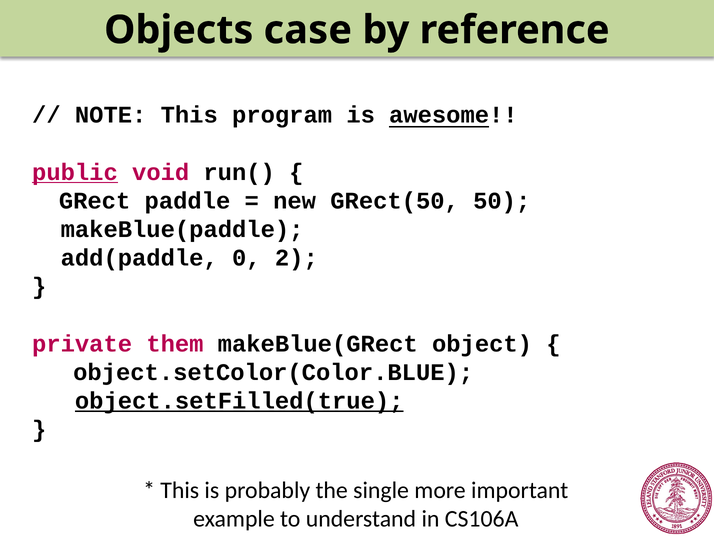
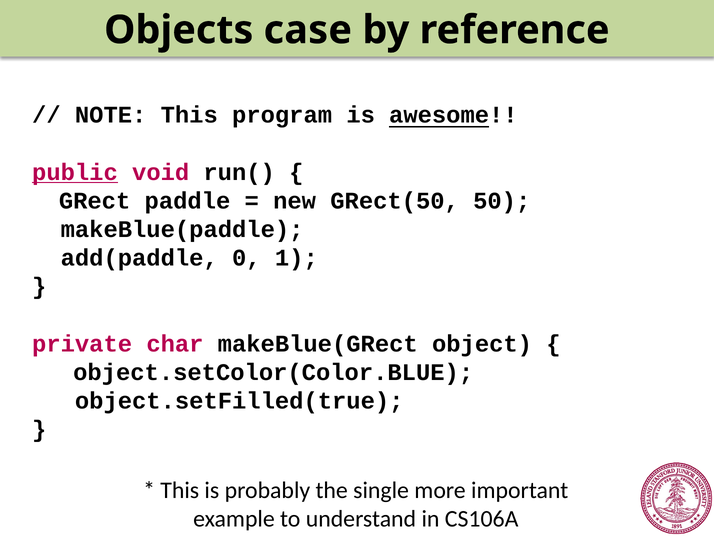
2: 2 -> 1 (296, 258)
them: them -> char (175, 343)
object.setFilled(true underline: present -> none (239, 401)
